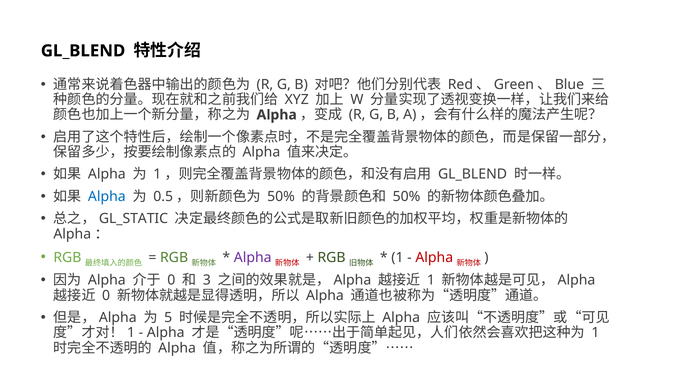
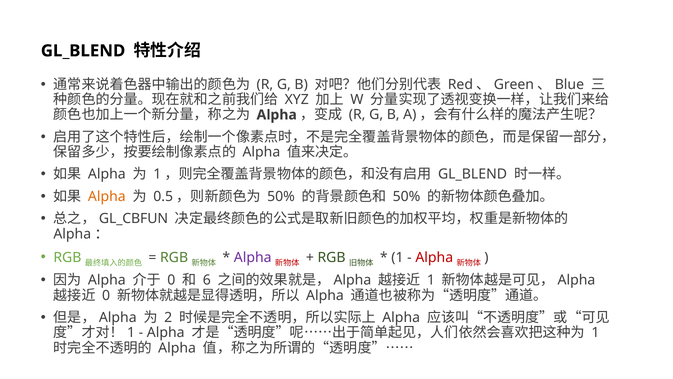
Alpha colour: blue -> orange (107, 196)
GL_STATIC: GL_STATIC -> GL_CBFUN (134, 218)
3: 3 -> 6 (207, 280)
5: 5 -> 2 (168, 317)
